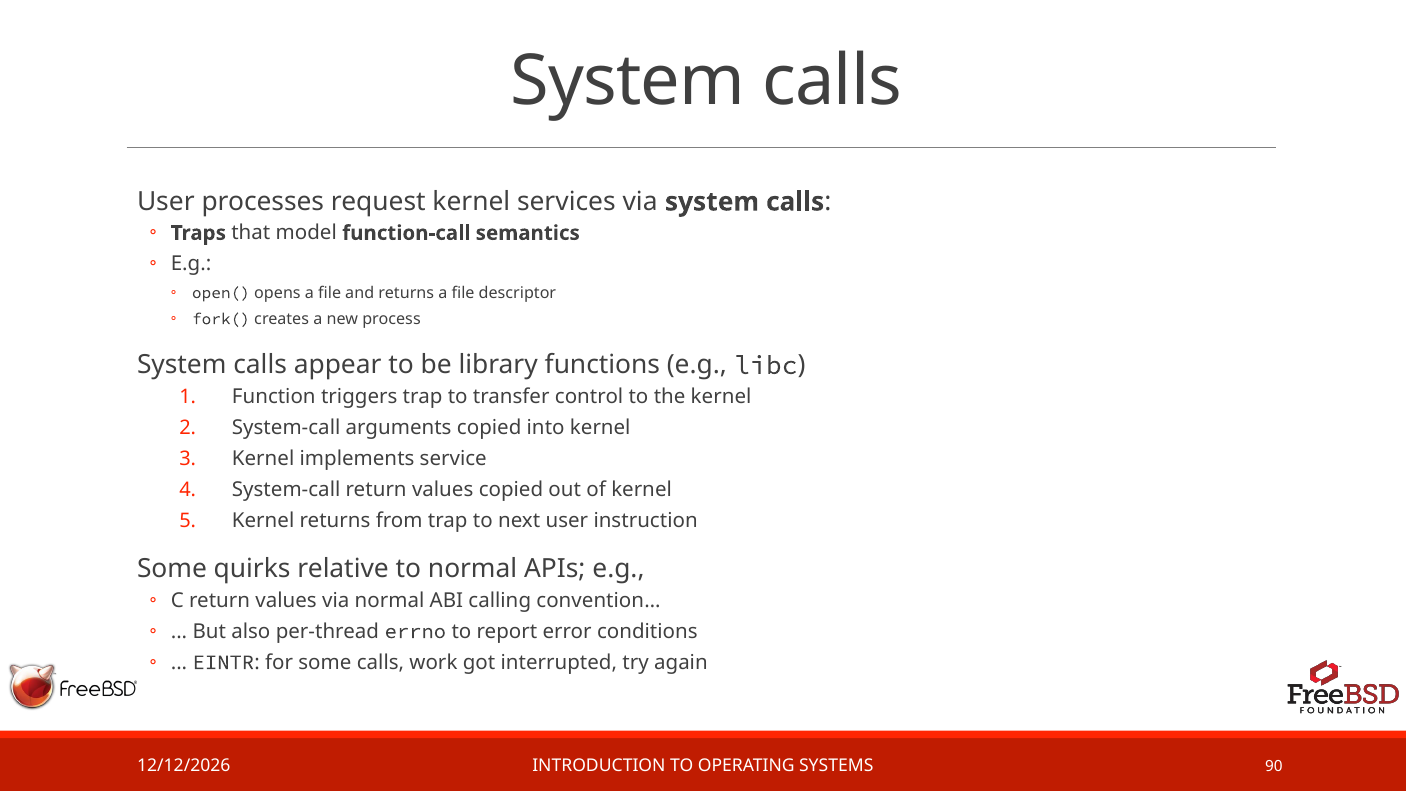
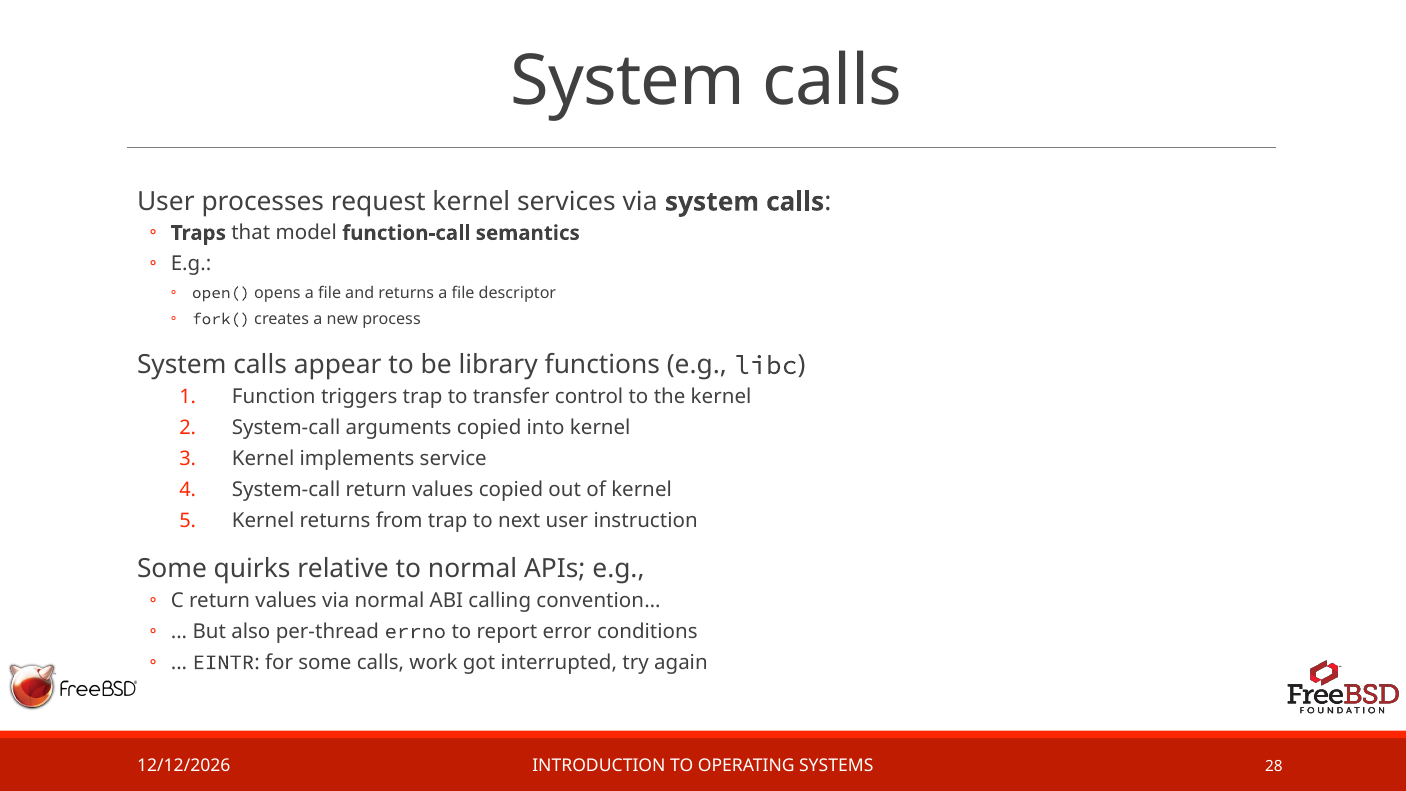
90: 90 -> 28 (1274, 766)
